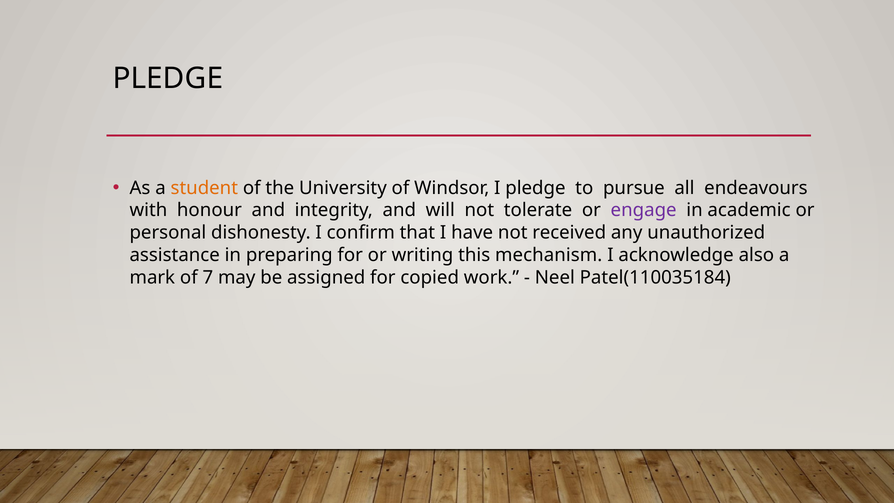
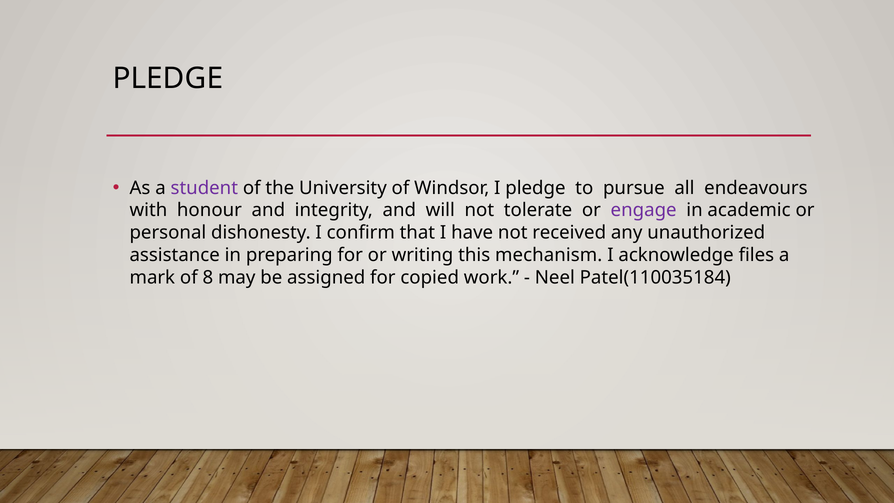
student colour: orange -> purple (204, 188)
also: also -> files (756, 255)
7: 7 -> 8 (208, 277)
